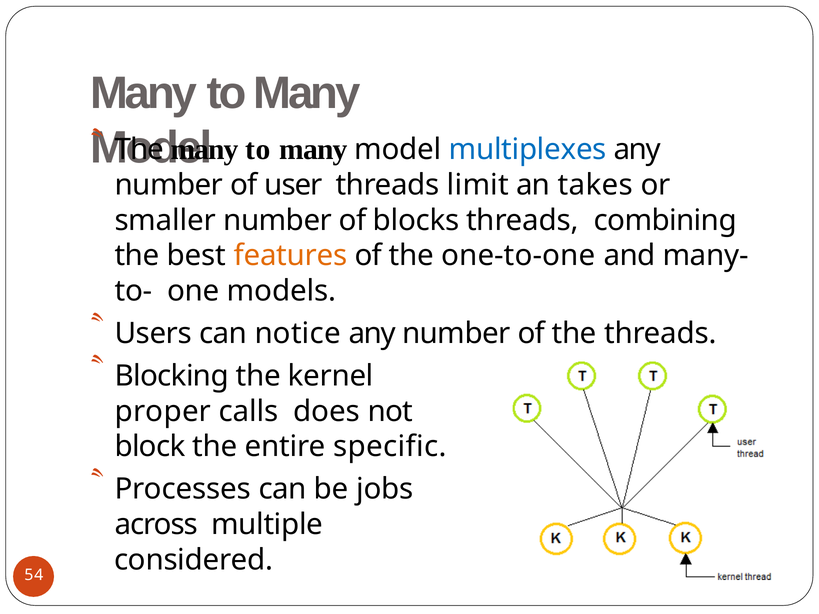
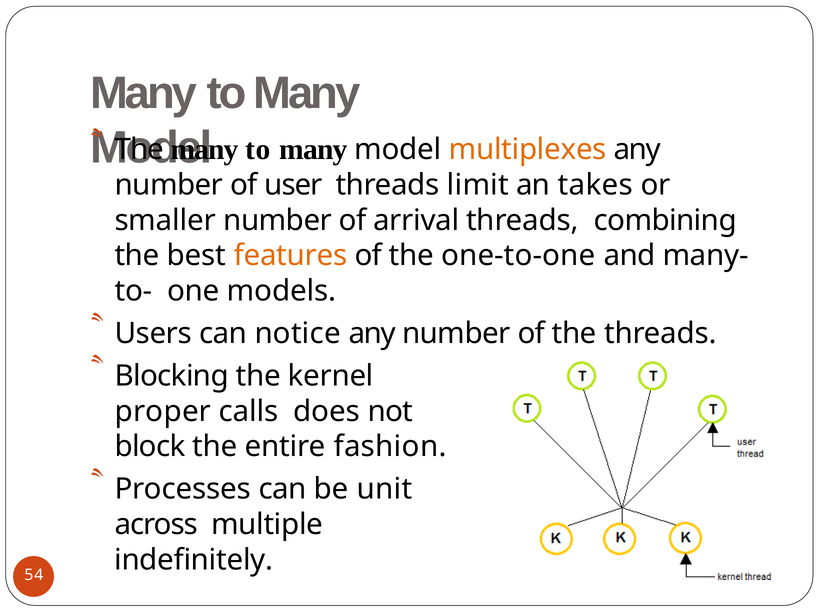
multiplexes colour: blue -> orange (528, 149)
blocks: blocks -> arrival (416, 220)
specific: specific -> fashion (390, 447)
jobs: jobs -> unit (384, 489)
considered: considered -> indefinitely (194, 560)
